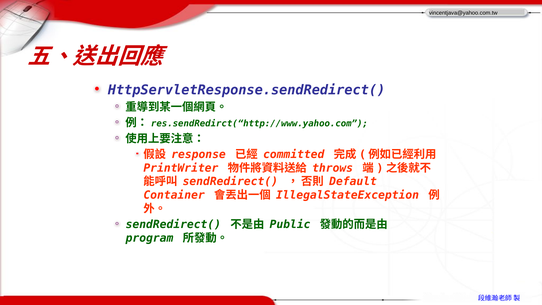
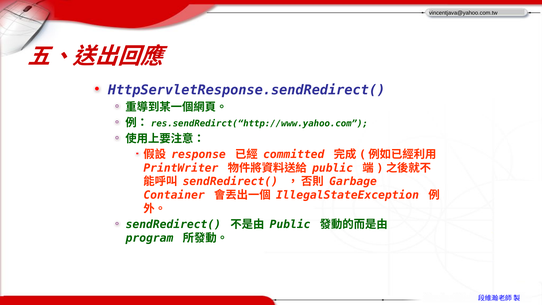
throws: throws -> public (333, 168)
Default: Default -> Garbage (353, 181)
